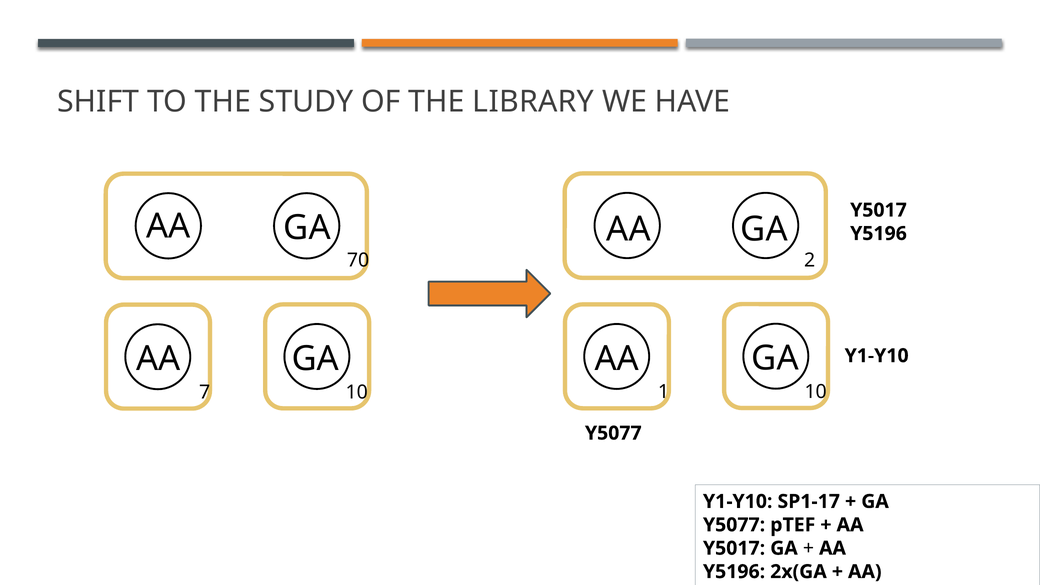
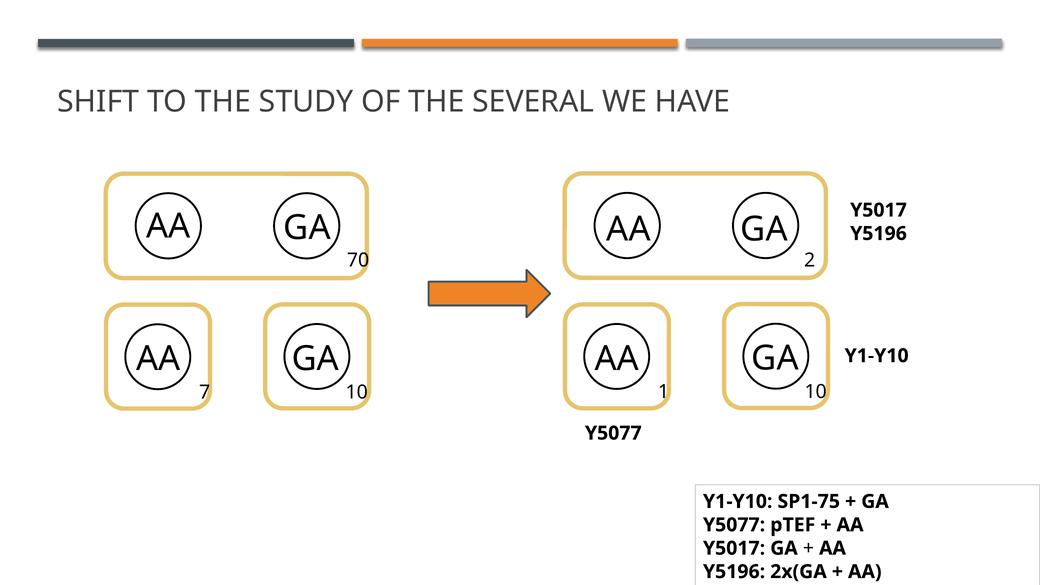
LIBRARY: LIBRARY -> SEVERAL (533, 102)
SP1-17: SP1-17 -> SP1-75 (809, 501)
